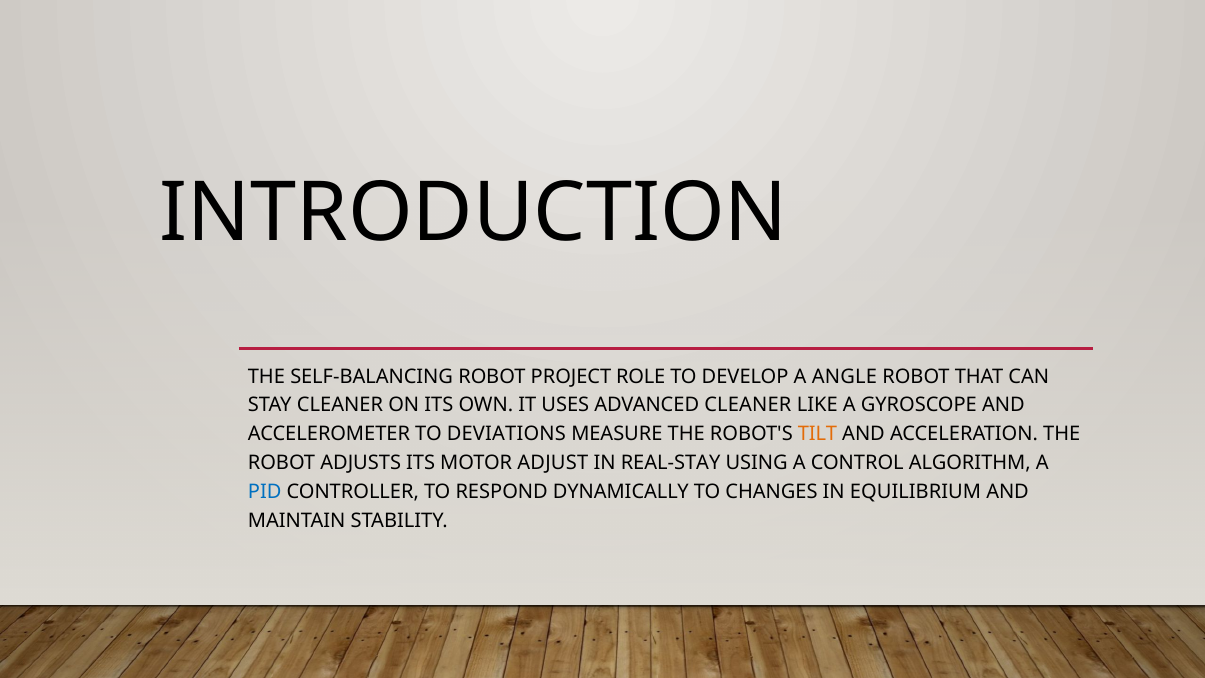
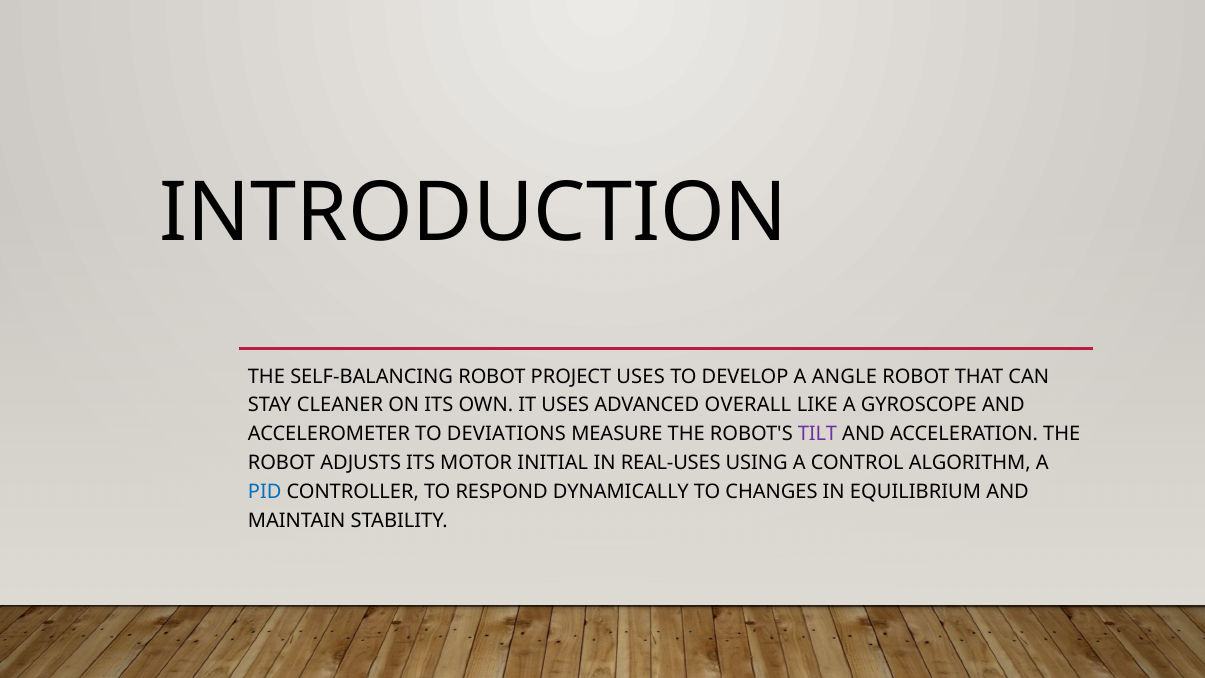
PROJECT ROLE: ROLE -> USES (641, 376)
ADVANCED CLEANER: CLEANER -> OVERALL (748, 405)
TILT colour: orange -> purple (817, 434)
ADJUST: ADJUST -> INITIAL (553, 463)
REAL-STAY: REAL-STAY -> REAL-USES (671, 463)
